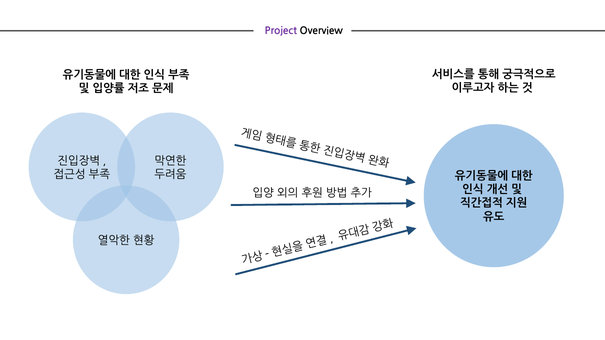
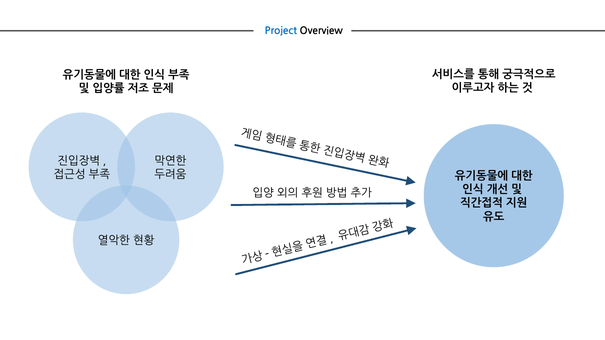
Project colour: purple -> blue (281, 31)
